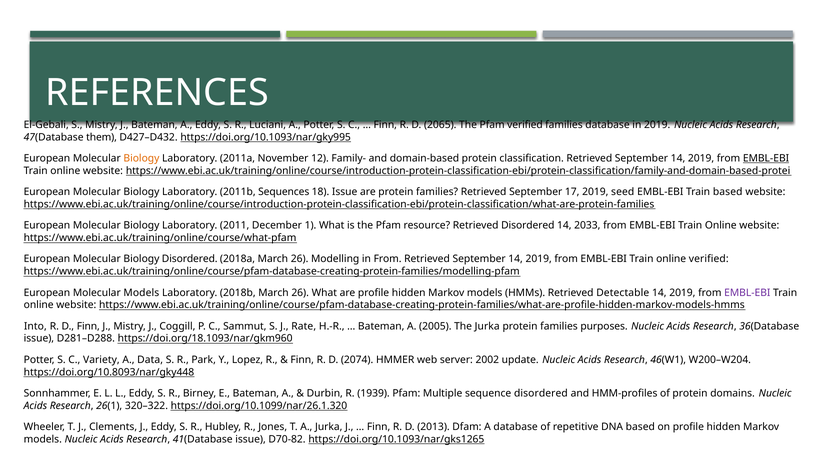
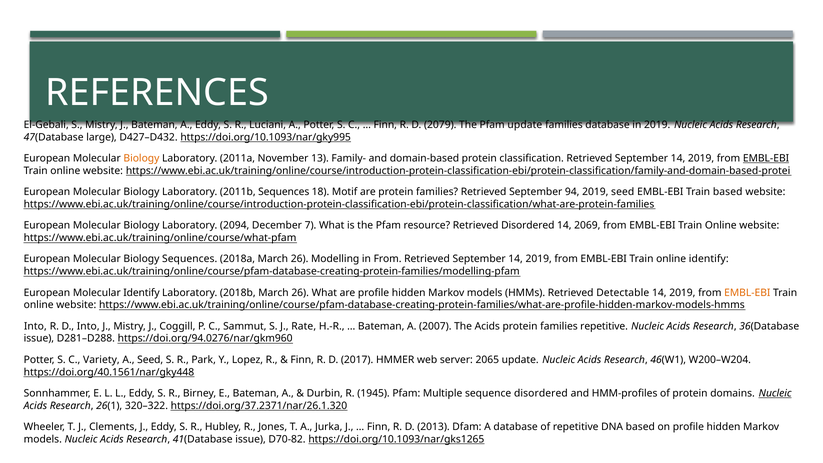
2065: 2065 -> 2079 (440, 125)
Pfam verified: verified -> update (525, 125)
them: them -> large (102, 137)
12: 12 -> 13 (320, 158)
18 Issue: Issue -> Motif (345, 192)
17: 17 -> 94 (572, 192)
2011: 2011 -> 2094 (235, 225)
1: 1 -> 7 (310, 225)
2033: 2033 -> 2069 (587, 225)
Biology Disordered: Disordered -> Sequences (190, 259)
online verified: verified -> identify (709, 259)
Molecular Models: Models -> Identify (141, 293)
EMBL-EBI colour: purple -> orange (747, 293)
D Finn: Finn -> Into (88, 326)
2005: 2005 -> 2007 (435, 326)
The Jurka: Jurka -> Acids (487, 326)
families purposes: purposes -> repetitive (604, 326)
https://doi.org/18.1093/nar/gkm960: https://doi.org/18.1093/nar/gkm960 -> https://doi.org/94.0276/nar/gkm960 (205, 339)
A Data: Data -> Seed (150, 360)
2074: 2074 -> 2017 (357, 360)
2002: 2002 -> 2065 (487, 360)
https://doi.org/10.8093/nar/gky448: https://doi.org/10.8093/nar/gky448 -> https://doi.org/40.1561/nar/gky448 (109, 372)
1939: 1939 -> 1945 (374, 393)
Nucleic underline: none -> present (775, 393)
https://doi.org/10.1099/nar/26.1.320: https://doi.org/10.1099/nar/26.1.320 -> https://doi.org/37.2371/nar/26.1.320 (259, 406)
